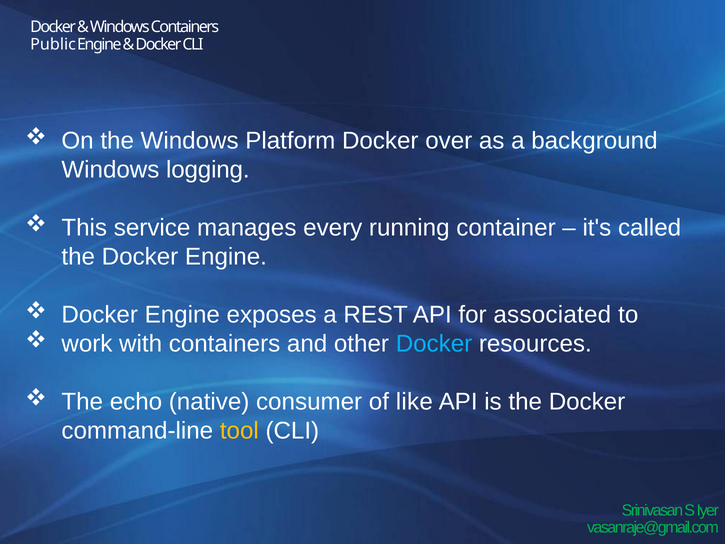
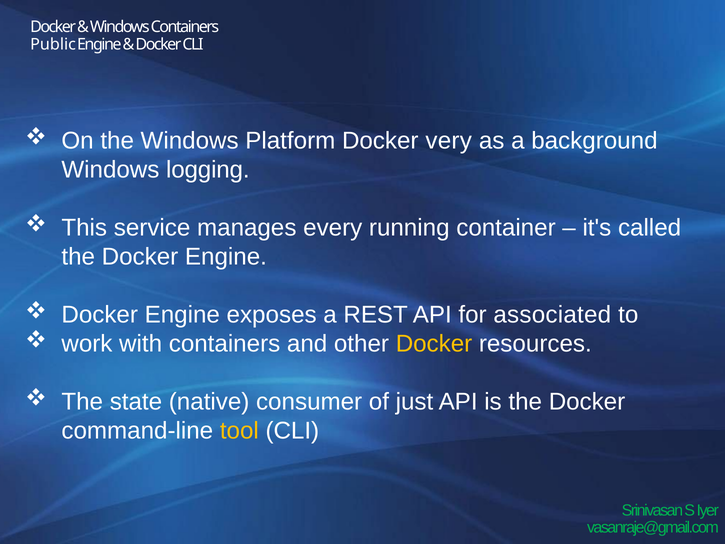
over: over -> very (449, 141)
Docker colour: light blue -> yellow (434, 344)
echo: echo -> state (136, 402)
like: like -> just (414, 402)
